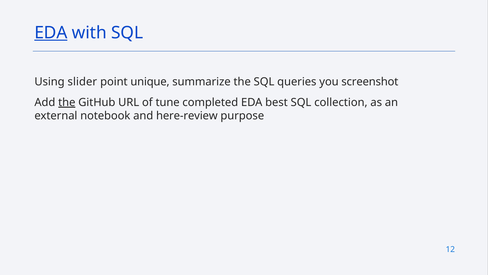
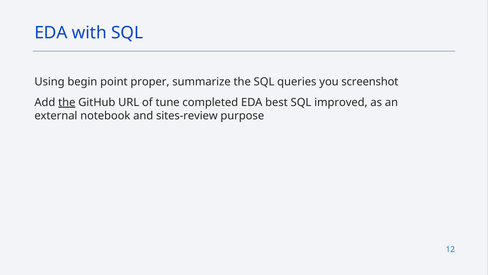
EDA underline: present -> none (51, 33)
slider: slider -> begin (82, 82)
unique: unique -> proper (150, 82)
collection: collection -> improved (341, 102)
here-review: here-review -> sites-review (187, 116)
